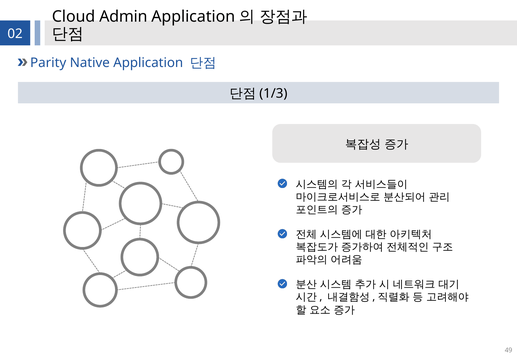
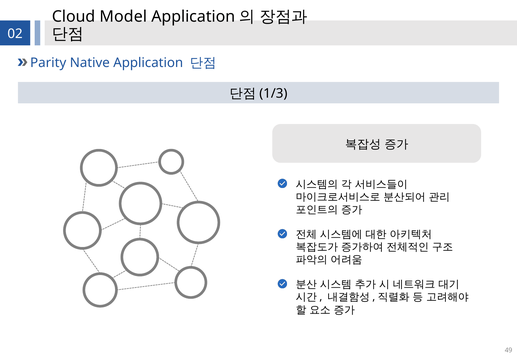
Admin: Admin -> Model (123, 17)
